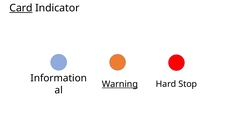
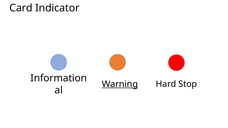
Card underline: present -> none (21, 8)
